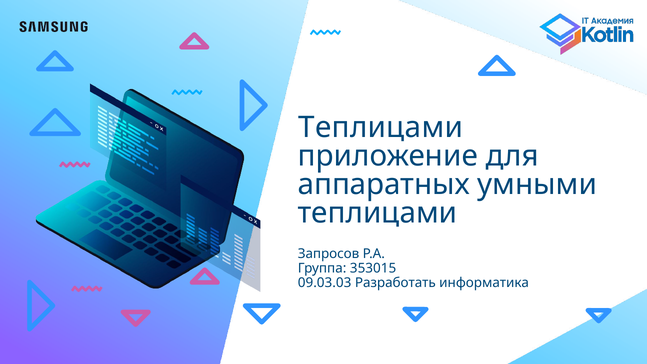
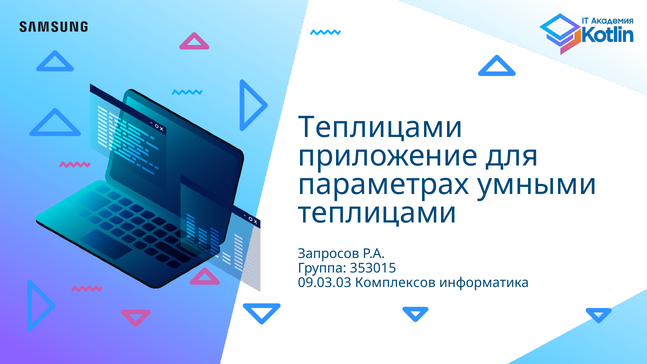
аппаратных: аппаратных -> параметрах (384, 184)
Разработать: Разработать -> Комплексов (395, 283)
